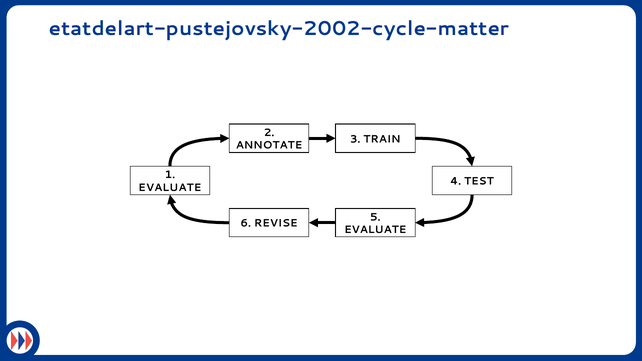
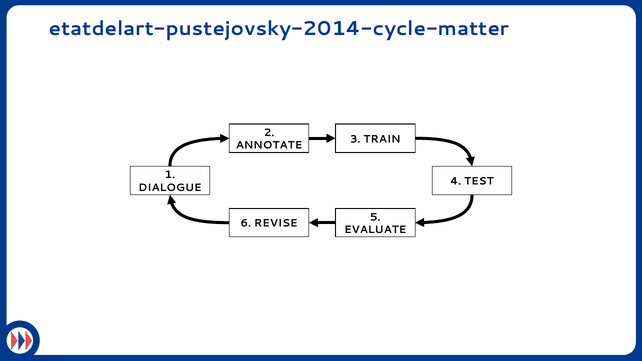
etatdelart-pustejovsky-2002-cycle-matter: etatdelart-pustejovsky-2002-cycle-matter -> etatdelart-pustejovsky-2014-cycle-matter (279, 29)
EVALUATE: EVALUATE -> DIALOGUE (170, 188)
